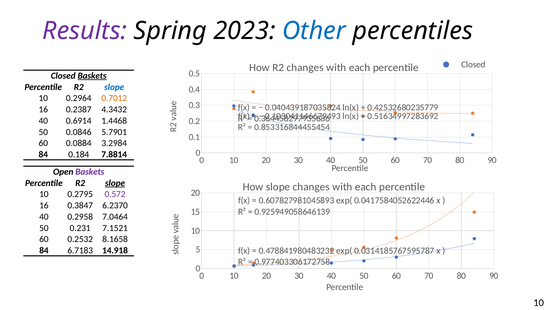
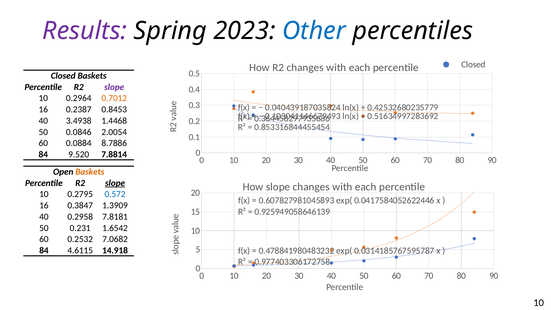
Baskets underline: present -> none (92, 76)
slope colour: blue -> purple (114, 87)
4.3432: 4.3432 -> 0.8453 (114, 109)
0.6914: 0.6914 -> 3.4938 (79, 121)
5.7901: 5.7901 -> 2.0054 (114, 132)
3.2984: 3.2984 -> 8.7886 (114, 143)
0.184: 0.184 -> 9.520 (79, 154)
Baskets colour: purple -> orange (90, 172)
0.572 colour: purple -> blue (115, 194)
6.2370: 6.2370 -> 1.3909 (115, 205)
7.0464: 7.0464 -> 7.8181 (115, 217)
7.1521: 7.1521 -> 1.6542 (115, 228)
8.1658: 8.1658 -> 7.0682 (115, 239)
6.7183: 6.7183 -> 4.6115 (80, 250)
